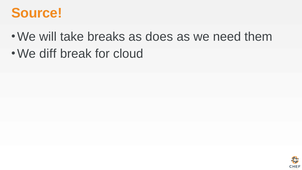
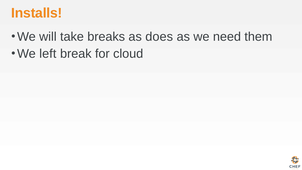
Source: Source -> Installs (37, 13)
diff: diff -> left (48, 54)
